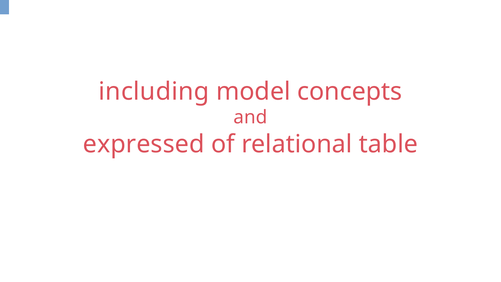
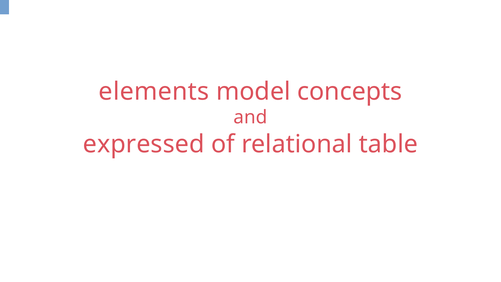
including: including -> elements (154, 91)
